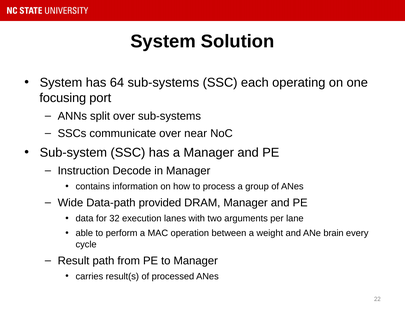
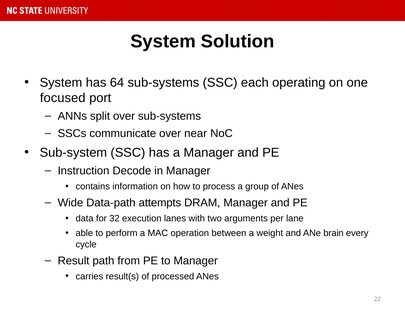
focusing: focusing -> focused (63, 98)
provided: provided -> attempts (160, 203)
